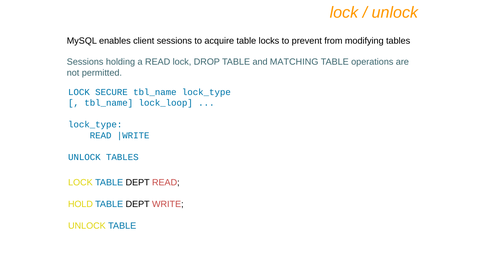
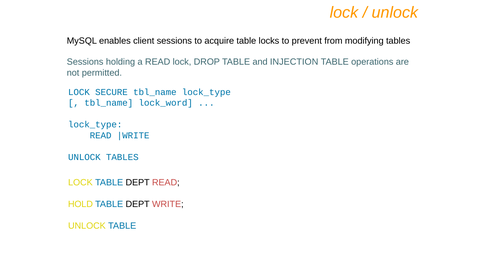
MATCHING: MATCHING -> INJECTION (294, 62)
lock_loop: lock_loop -> lock_word (166, 103)
